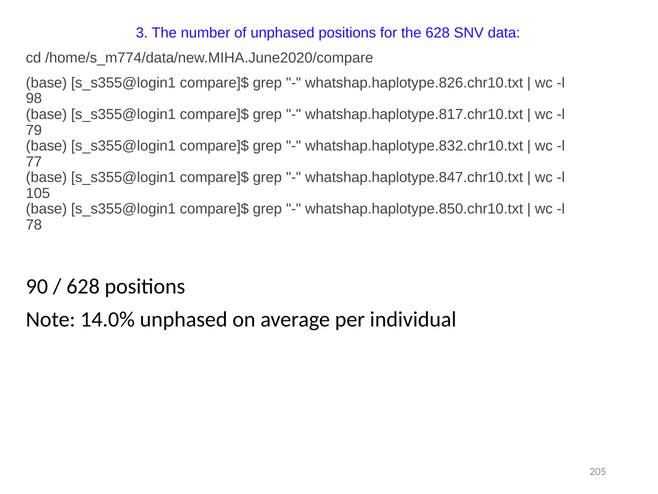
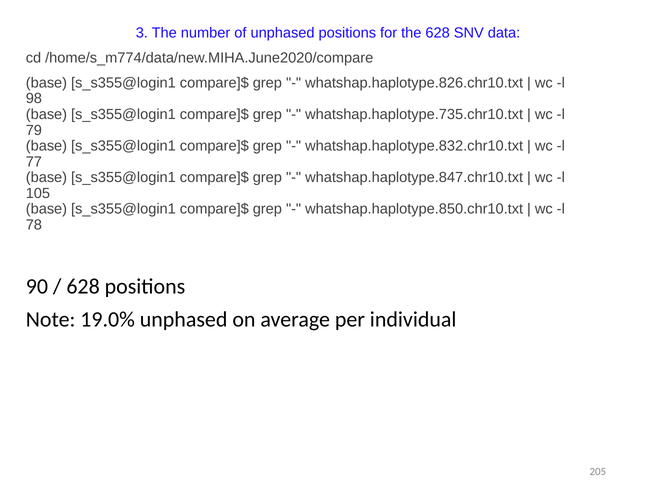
whatshap.haplotype.817.chr10.txt: whatshap.haplotype.817.chr10.txt -> whatshap.haplotype.735.chr10.txt (414, 114)
14.0%: 14.0% -> 19.0% (108, 319)
